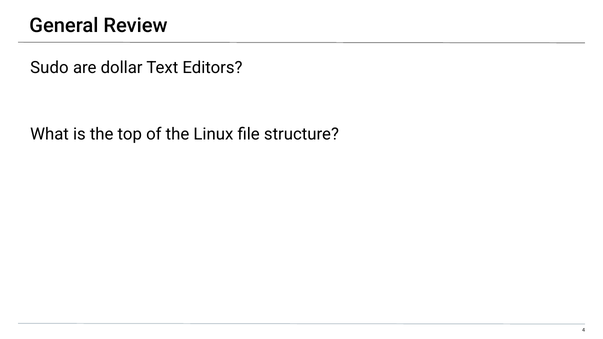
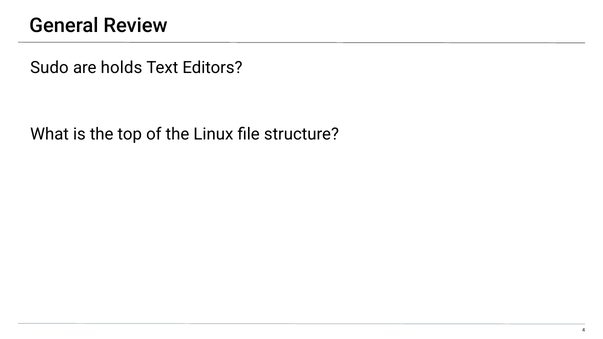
dollar: dollar -> holds (122, 68)
